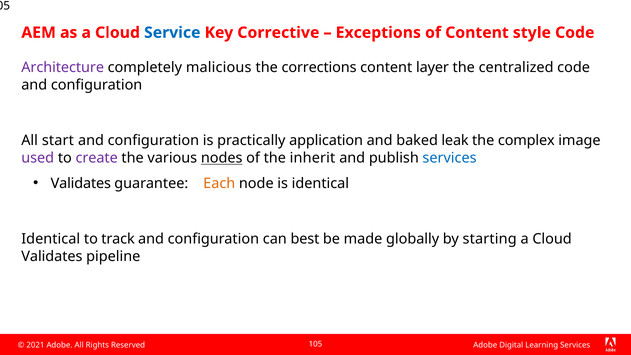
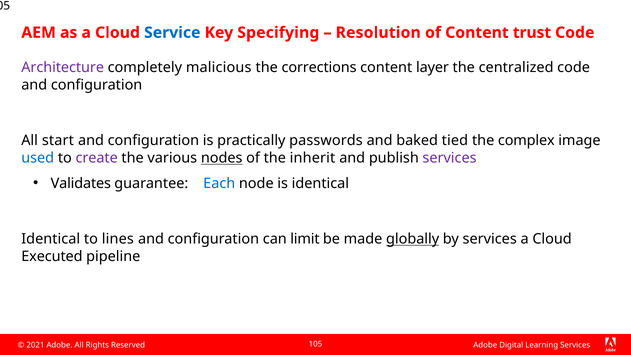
Corrective: Corrective -> Specifying (278, 33)
Exceptions: Exceptions -> Resolution (378, 33)
style: style -> trust (532, 33)
application: application -> passwords (326, 141)
leak: leak -> tied (455, 141)
used colour: purple -> blue (38, 158)
services colour: blue -> purple (450, 158)
Each colour: orange -> blue (219, 183)
track: track -> lines (118, 239)
best: best -> limit (305, 239)
globally underline: none -> present (413, 239)
by starting: starting -> services (490, 239)
Validates: Validates -> Executed (52, 256)
